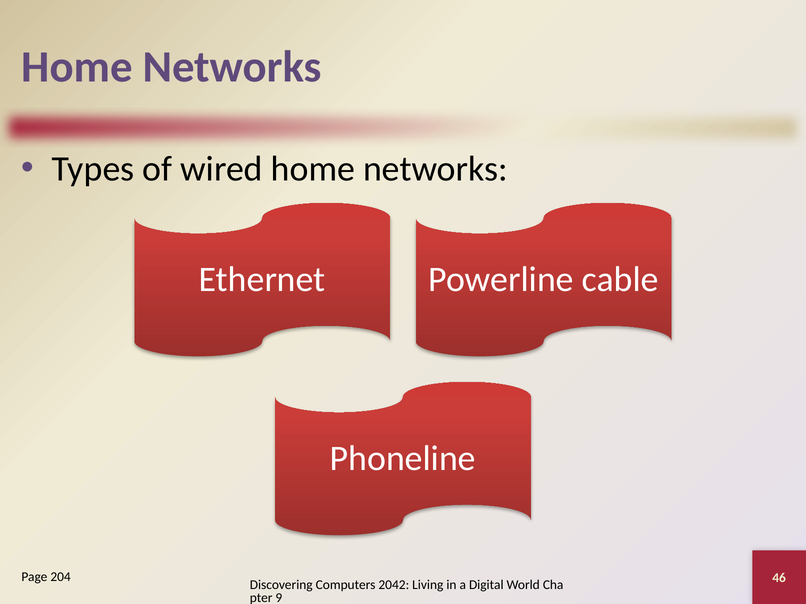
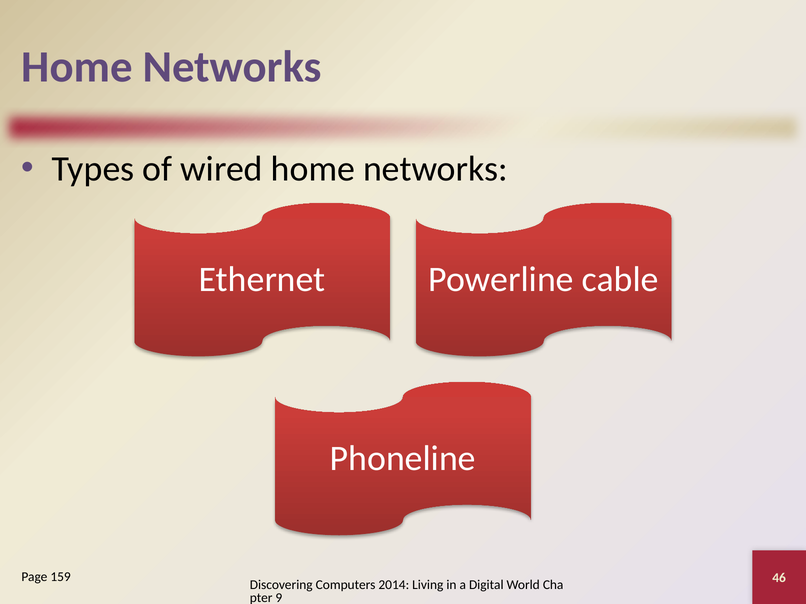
204: 204 -> 159 (61, 577)
2042: 2042 -> 2014 (394, 585)
